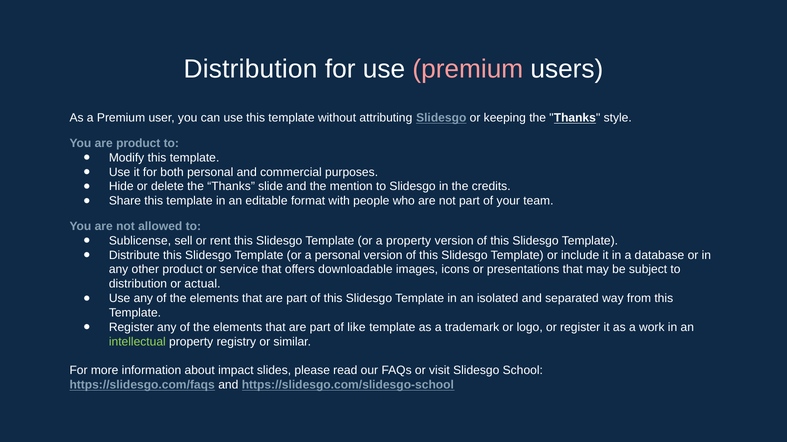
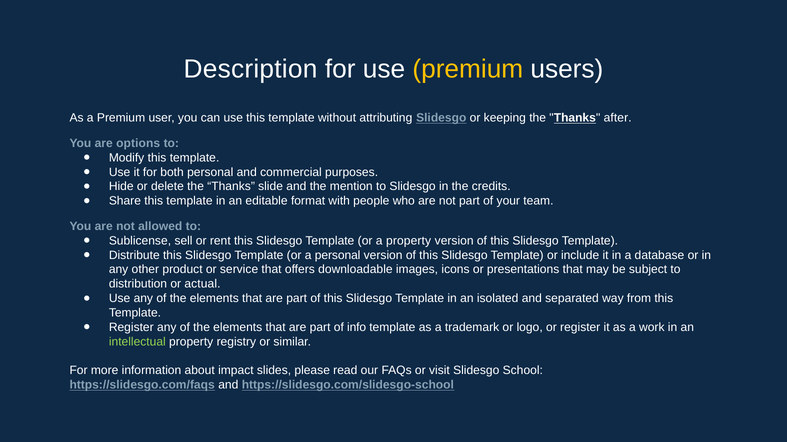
Distribution: Distribution -> Description (250, 69)
premium colour: pink -> yellow (468, 69)
style: style -> after (618, 118)
are product: product -> options (138, 144)
like: like -> info (357, 328)
